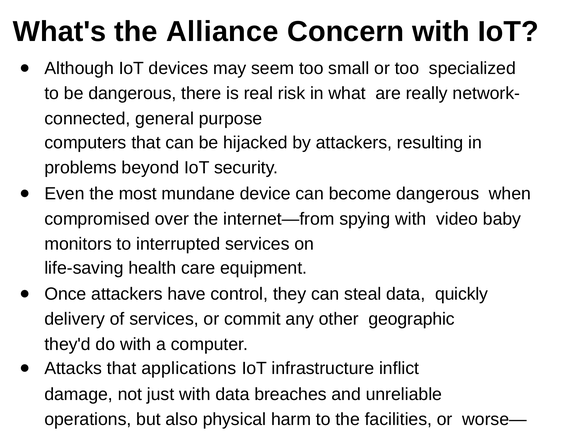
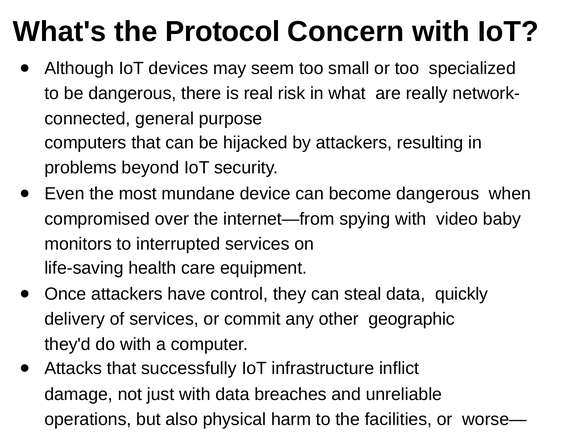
Alliance: Alliance -> Protocol (223, 32)
applications: applications -> successfully (189, 368)
